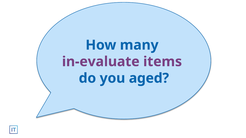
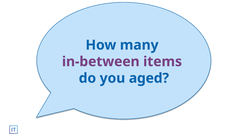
in-evaluate: in-evaluate -> in-between (101, 62)
